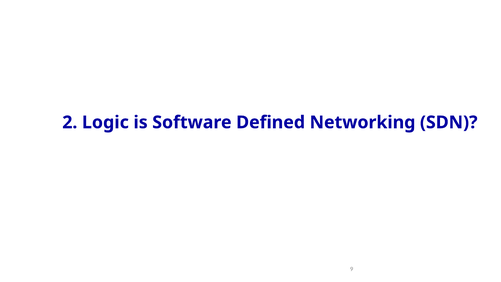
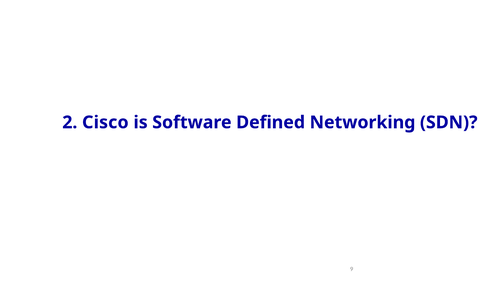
Logic: Logic -> Cisco (105, 122)
